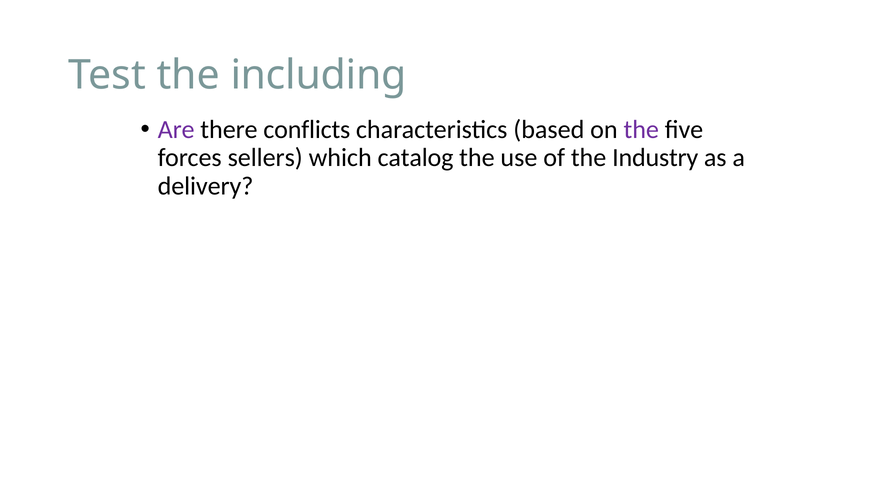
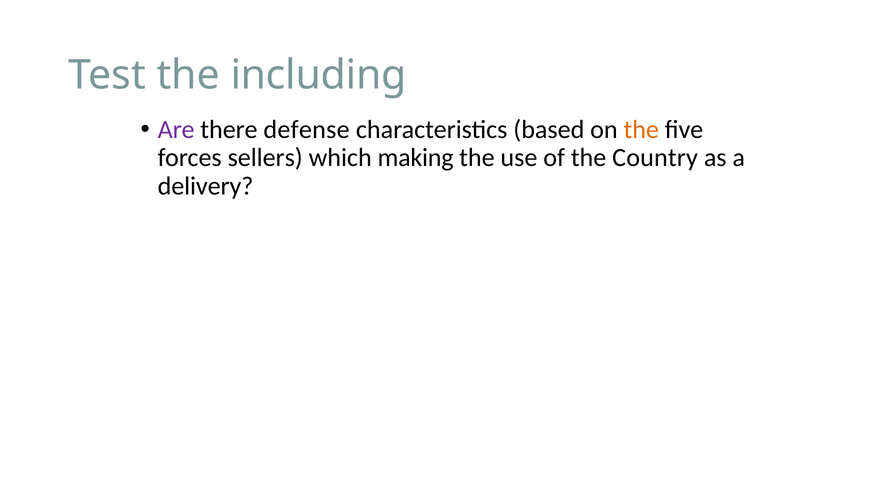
conflicts: conflicts -> defense (307, 130)
the colour: purple -> orange (641, 130)
catalog: catalog -> making (416, 158)
Industry: Industry -> Country (655, 158)
